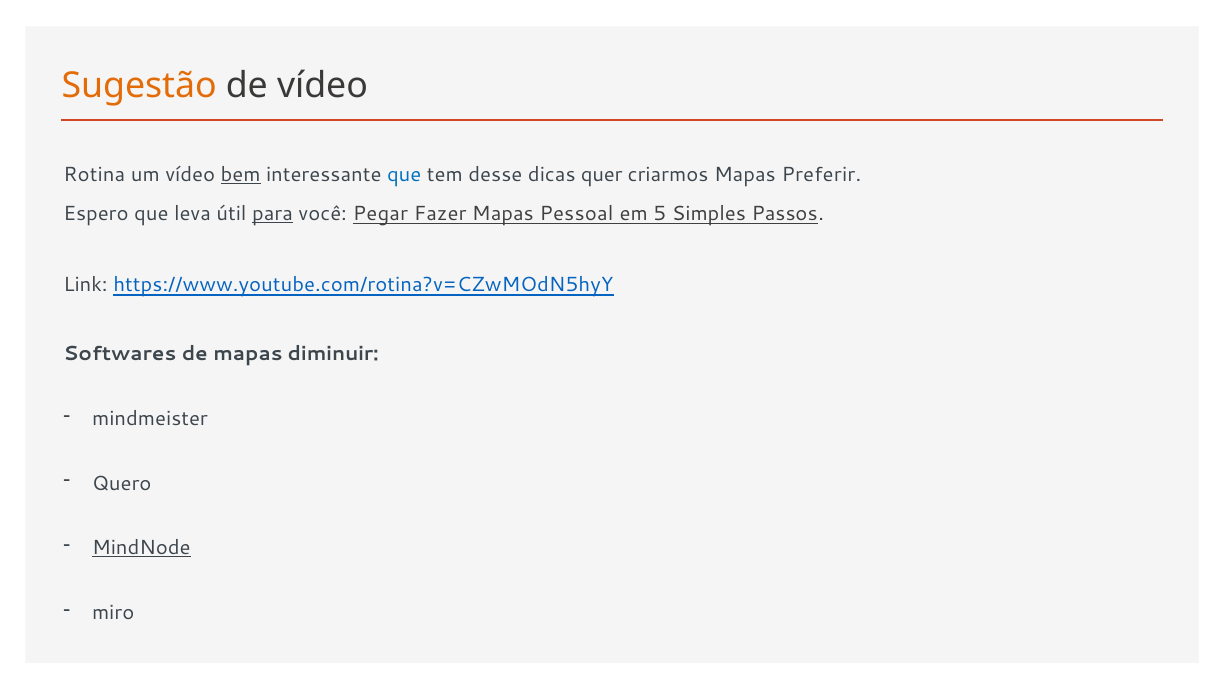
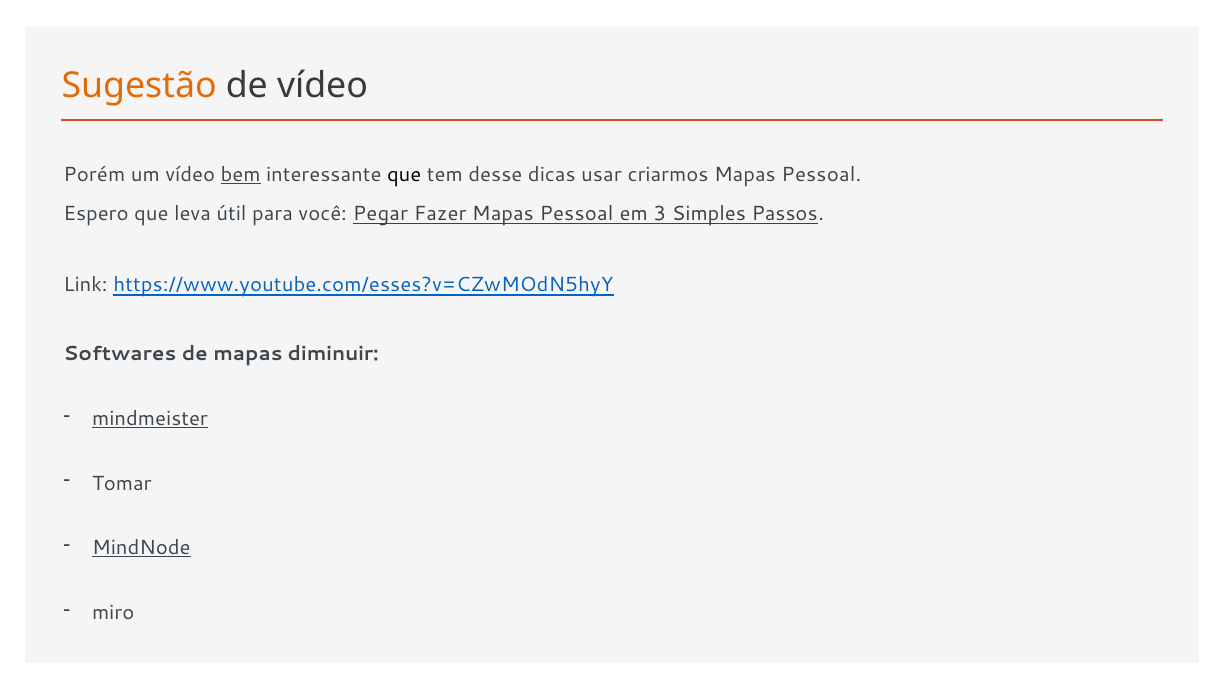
Rotina: Rotina -> Porém (94, 175)
que colour: blue -> black (404, 175)
quer: quer -> usar (602, 175)
criarmos Mapas Preferir: Preferir -> Pessoal (821, 175)
para underline: present -> none (273, 213)
5: 5 -> 3 (660, 213)
https://www.youtube.com/rotina?v=CZwMOdN5hyY: https://www.youtube.com/rotina?v=CZwMOdN5hyY -> https://www.youtube.com/esses?v=CZwMOdN5hyY (363, 285)
mindmeister underline: none -> present (150, 418)
Quero: Quero -> Tomar (122, 483)
